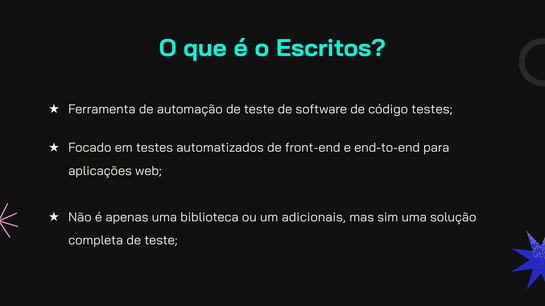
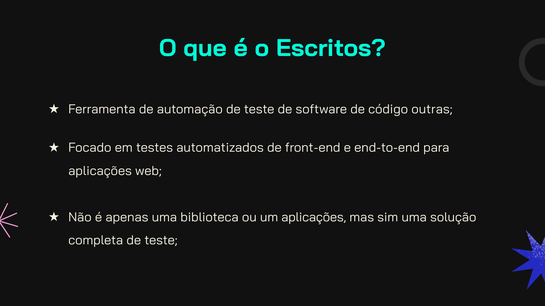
código testes: testes -> outras (432, 109)
um adicionais: adicionais -> aplicações (314, 218)
